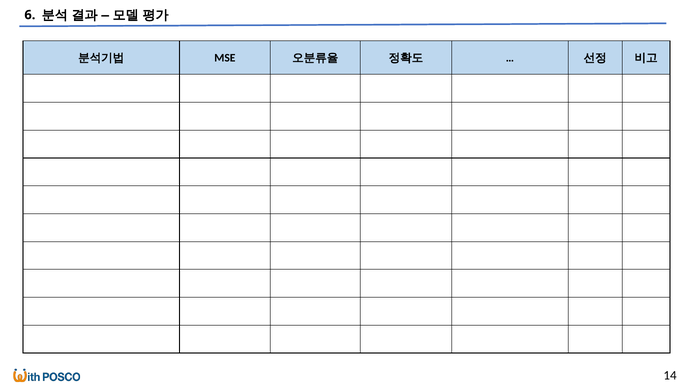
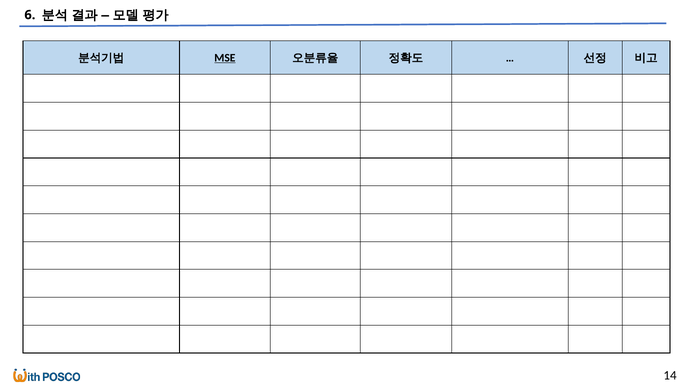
MSE underline: none -> present (225, 58)
